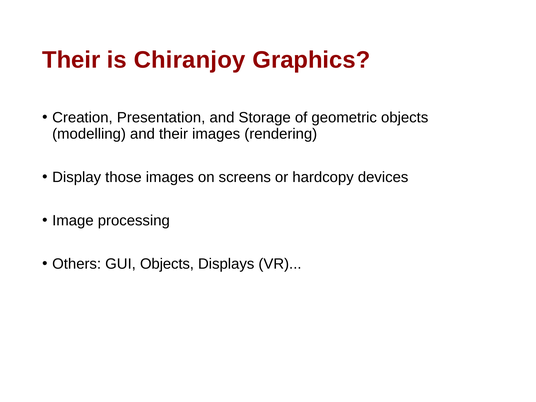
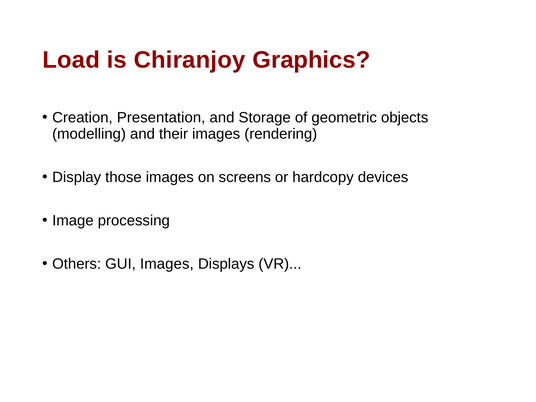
Their: Their -> Load (71, 60)
GUI Objects: Objects -> Images (167, 264)
